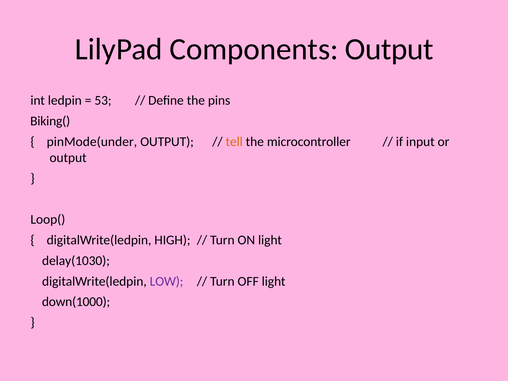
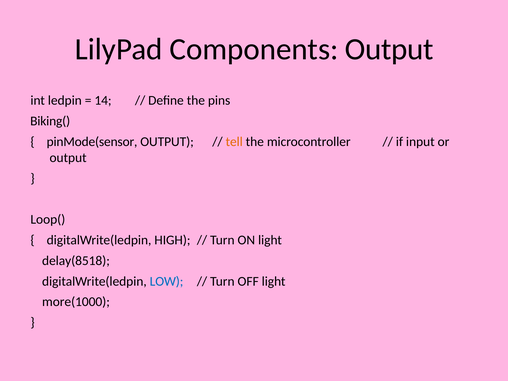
53: 53 -> 14 (103, 100)
pinMode(under: pinMode(under -> pinMode(sensor (92, 142)
delay(1030: delay(1030 -> delay(8518 (76, 261)
LOW colour: purple -> blue (167, 281)
down(1000: down(1000 -> more(1000 (76, 302)
